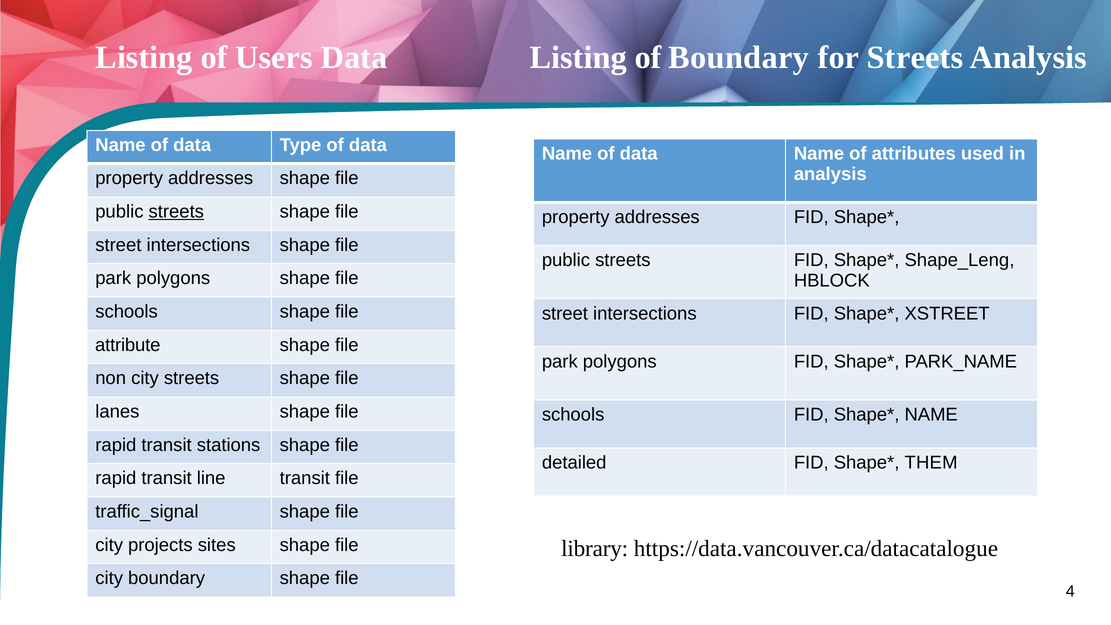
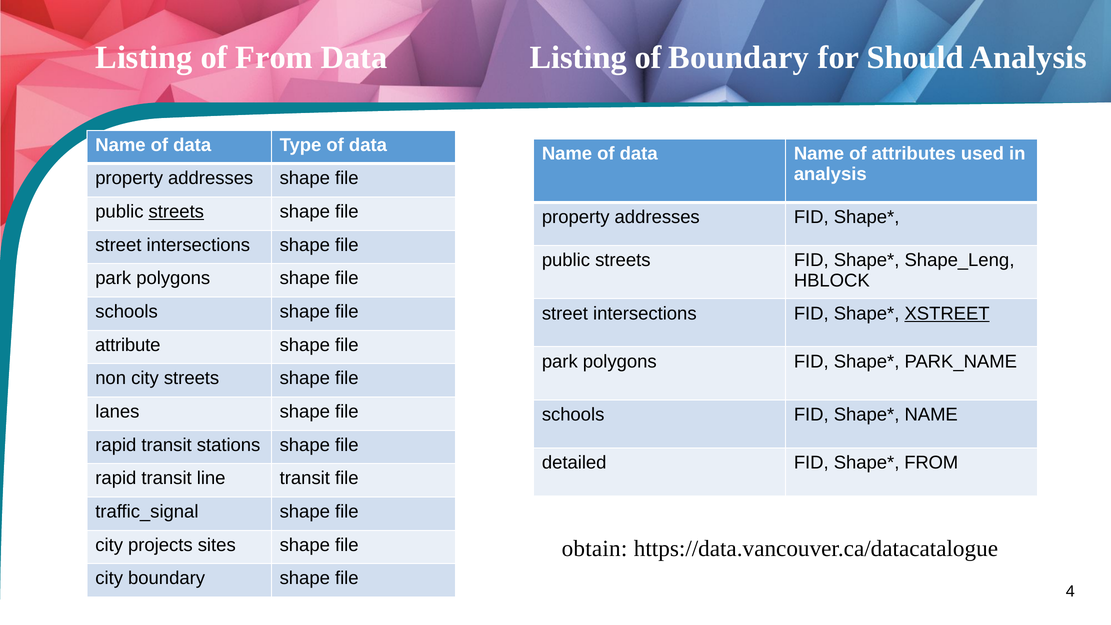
of Users: Users -> From (274, 58)
for Streets: Streets -> Should (915, 58)
XSTREET underline: none -> present (947, 313)
THEM: THEM -> FROM (931, 463)
library: library -> obtain (594, 548)
